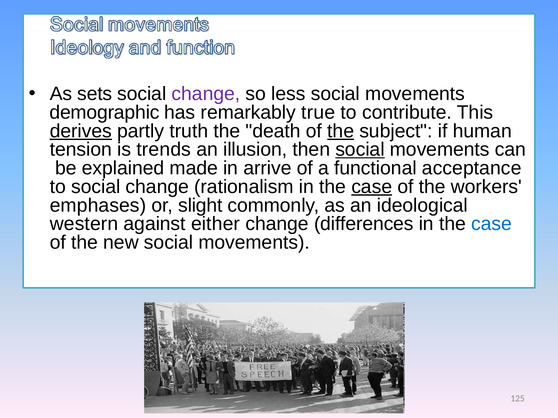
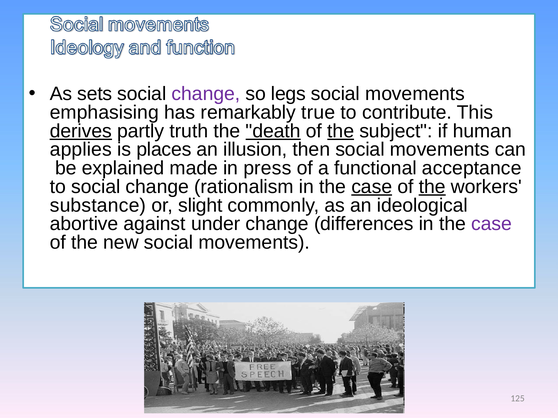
less: less -> legs (288, 94)
demographic: demographic -> emphasising (104, 112)
death underline: none -> present (273, 131)
tension: tension -> applies (81, 150)
trends: trends -> places (164, 150)
social underline: present -> none (360, 150)
arrive: arrive -> press (267, 168)
the underline: none -> present (432, 187)
emphases: emphases -> substance (98, 206)
western: western -> abortive (84, 224)
either: either -> under (216, 224)
case colour: blue -> purple (492, 224)
